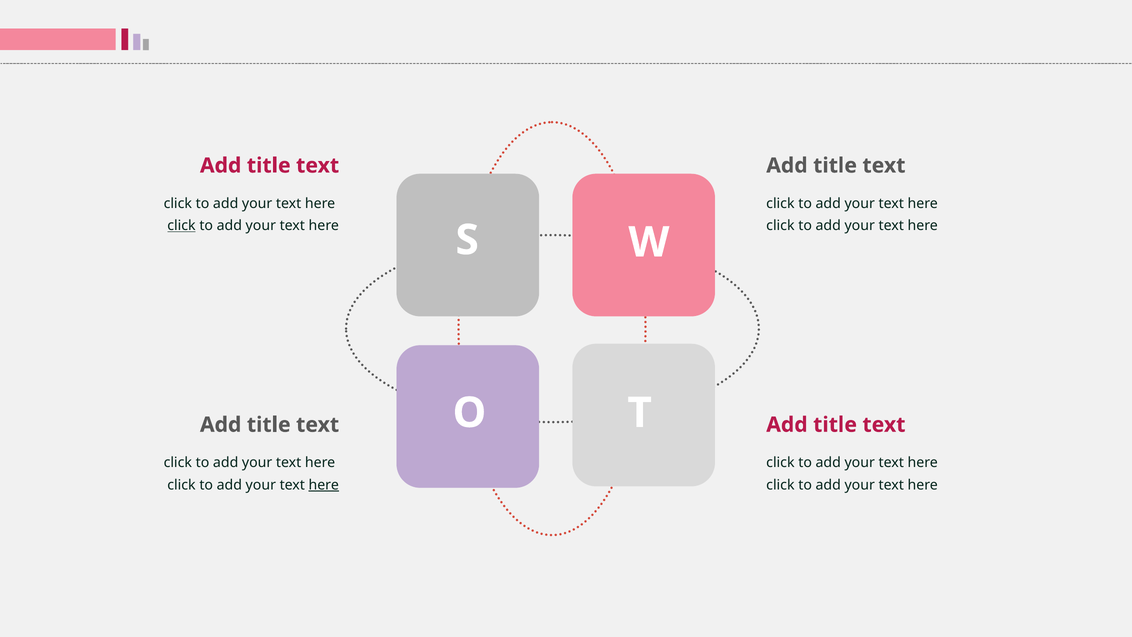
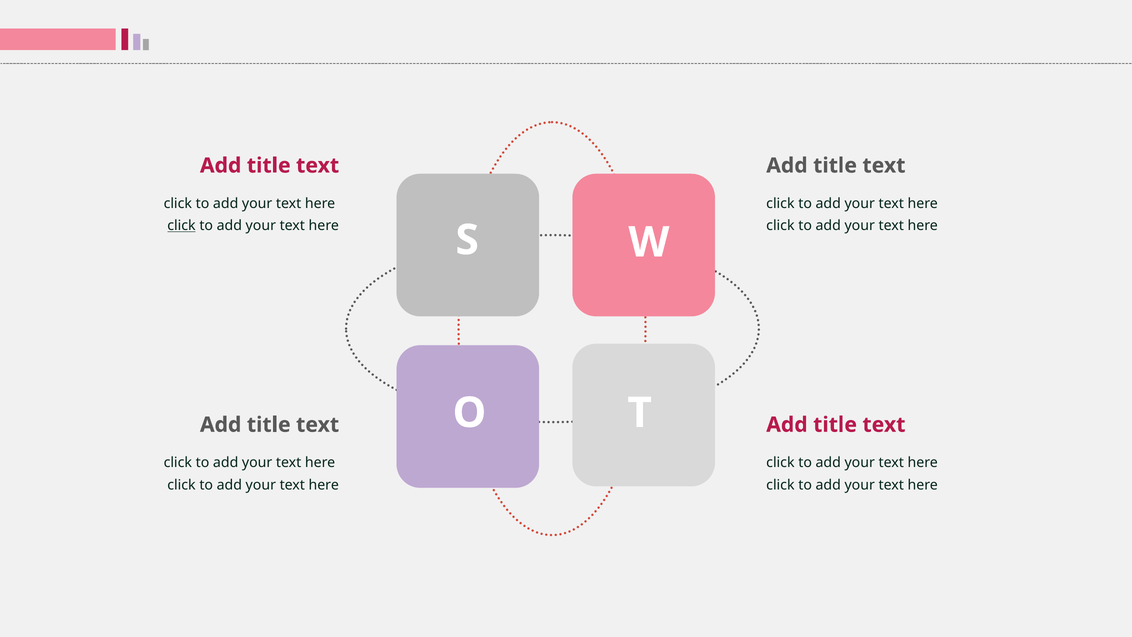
here underline: present -> none (324, 485)
